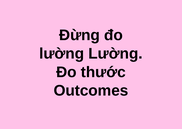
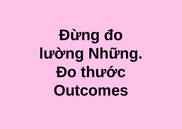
lường Lường: Lường -> Những (116, 53)
